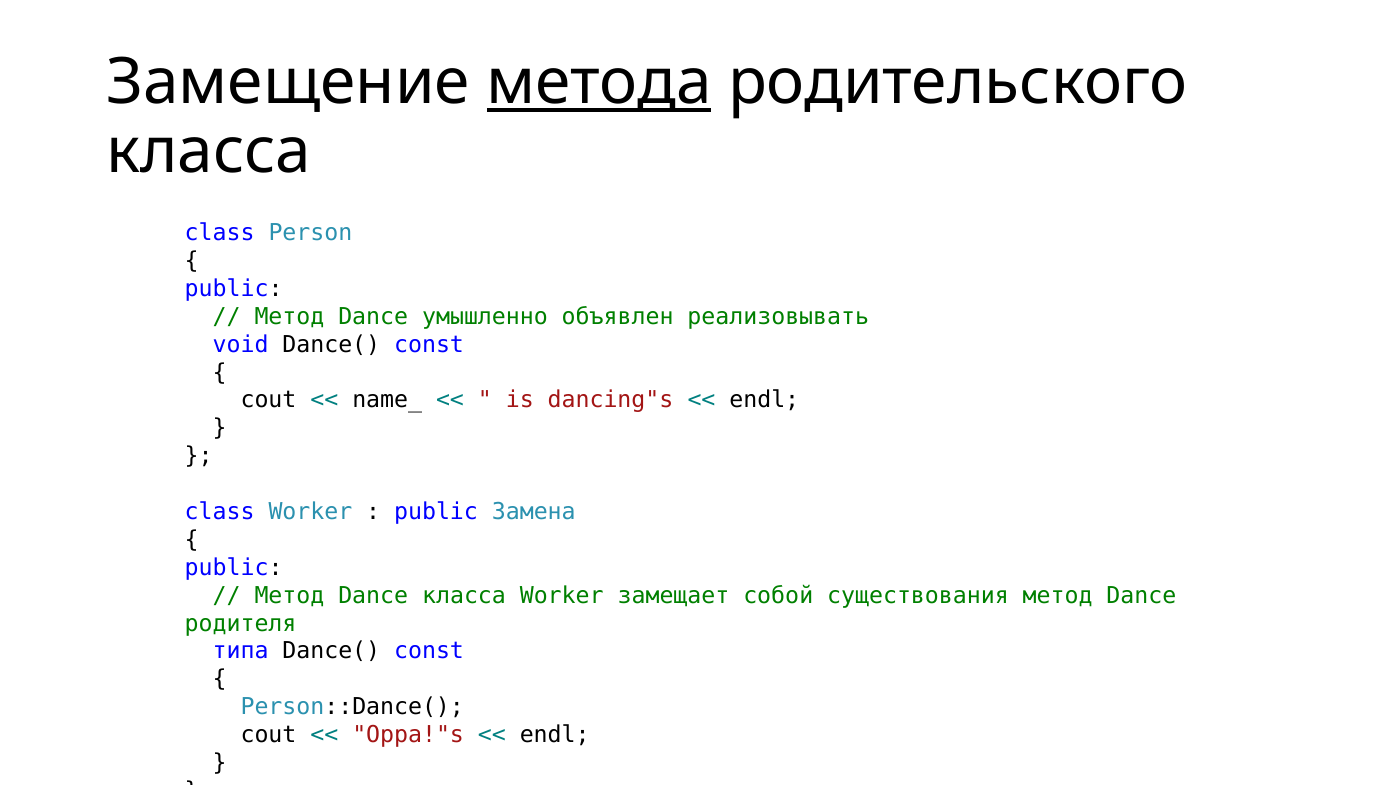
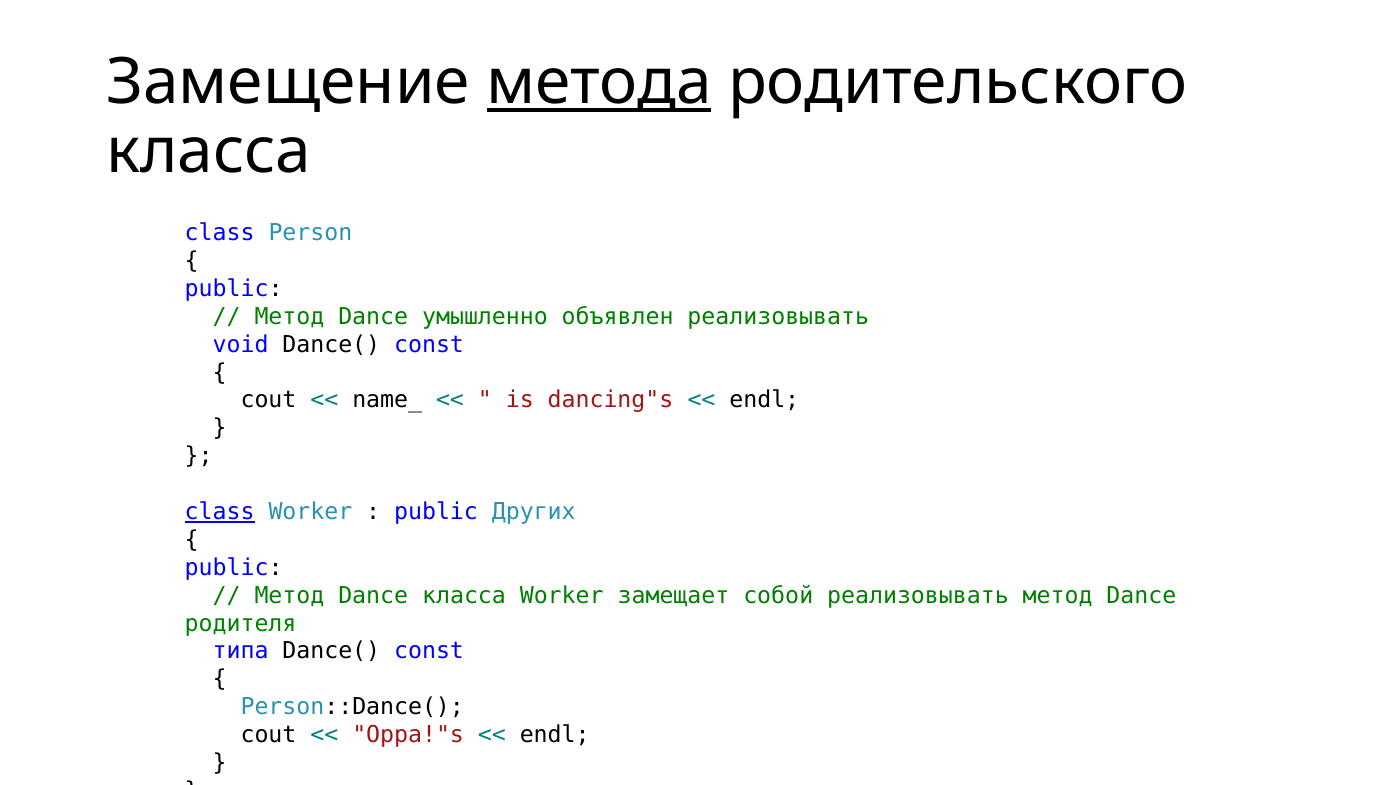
class underline: none -> present (220, 512)
Замена: Замена -> Других (534, 512)
собой существования: существования -> реализовывать (918, 596)
